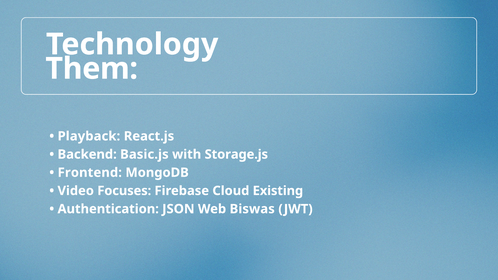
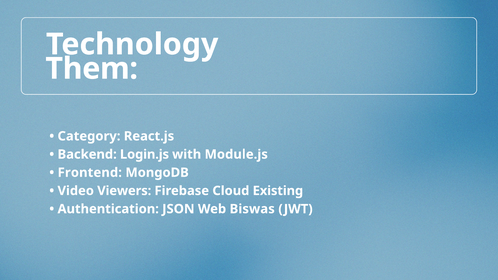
Playback: Playback -> Category (89, 136)
Basic.js: Basic.js -> Login.js (145, 154)
Storage.js: Storage.js -> Module.js (236, 154)
Focuses: Focuses -> Viewers (124, 191)
